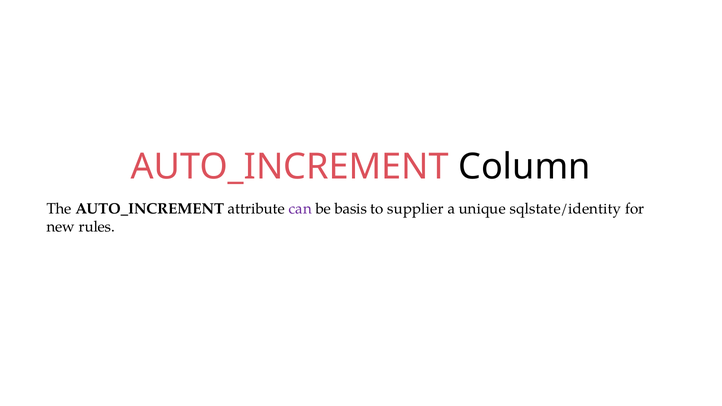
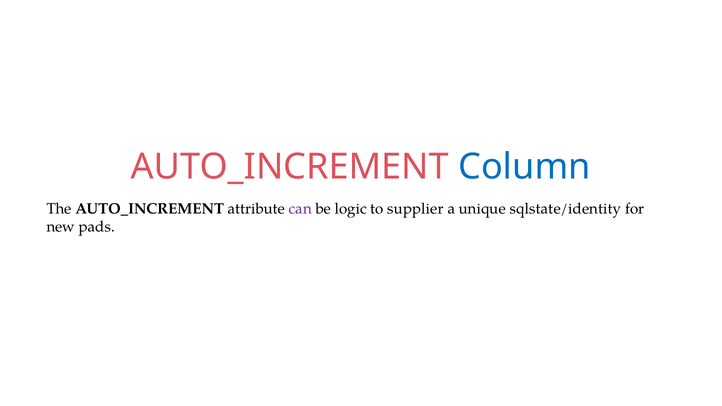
Column colour: black -> blue (524, 167)
basis: basis -> logic (351, 209)
rules: rules -> pads (97, 227)
